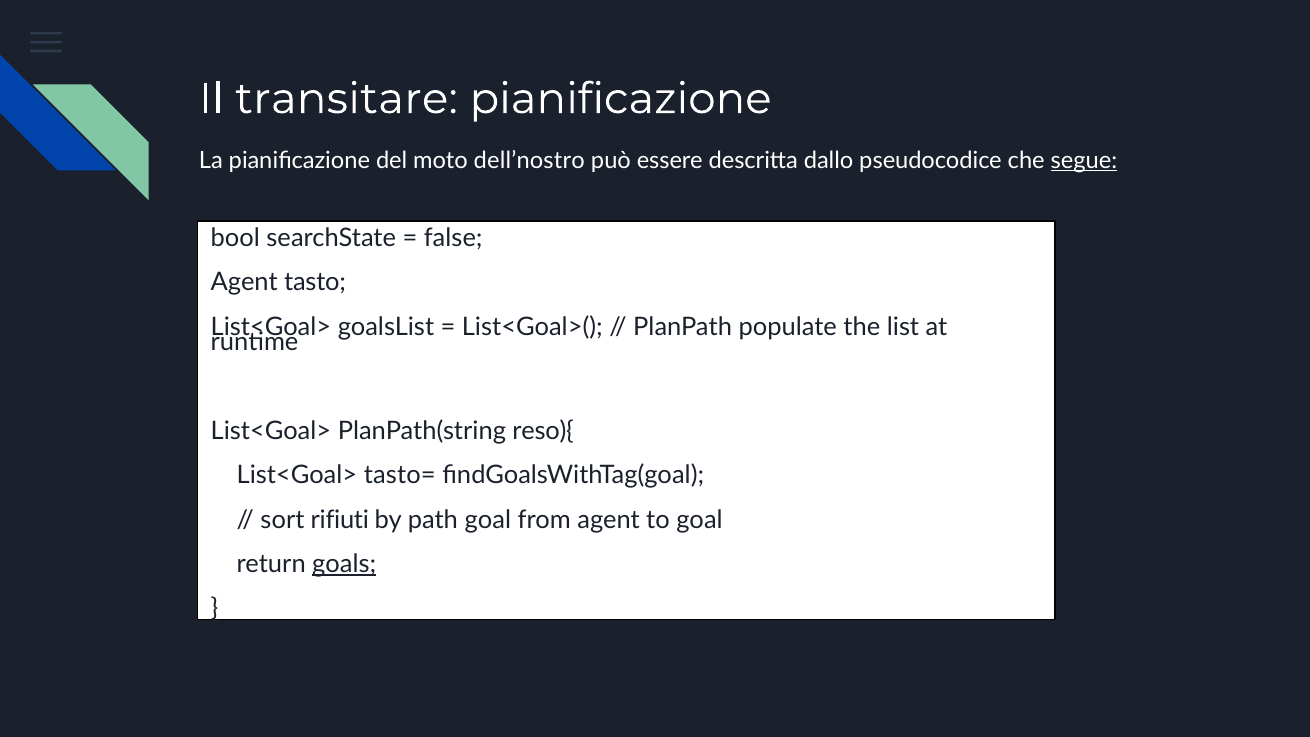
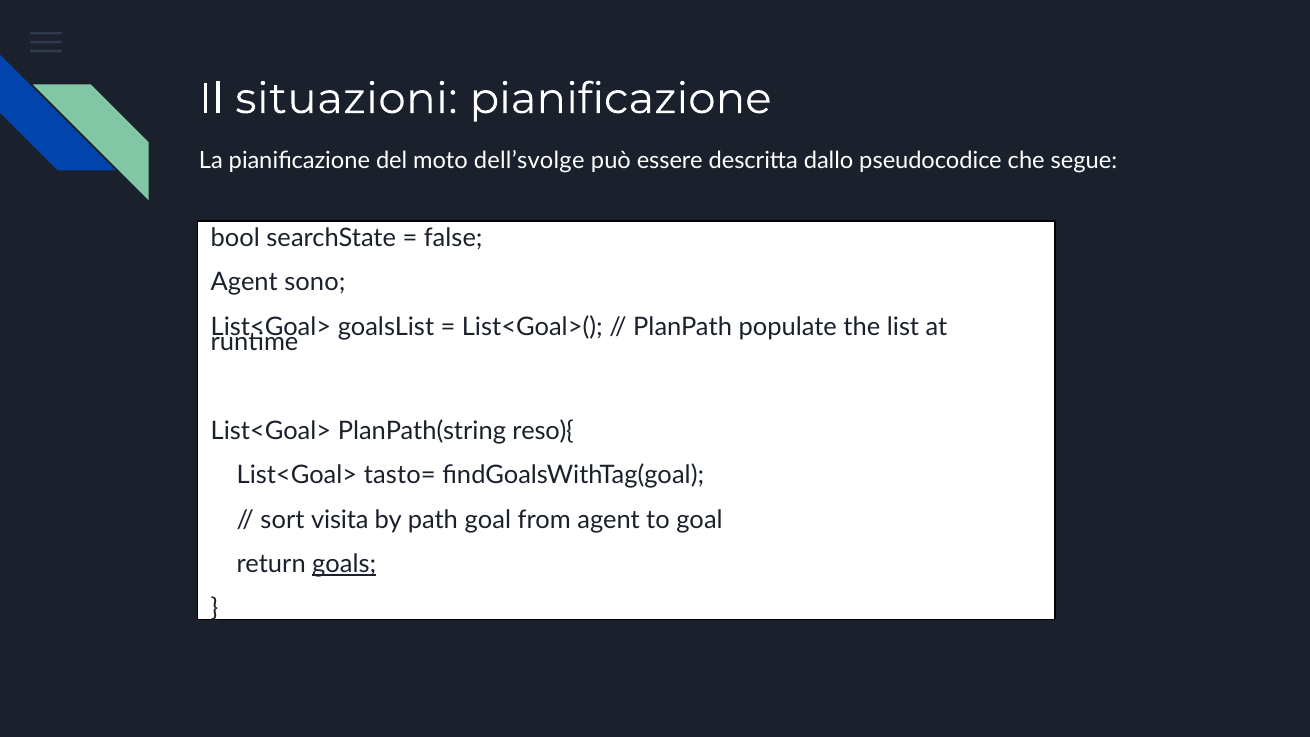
transitare: transitare -> situazioni (346, 99)
dell’nostro: dell’nostro -> dell’svolge (529, 160)
segue underline: present -> none (1084, 160)
tasto: tasto -> sono (315, 282)
rifiuti: rifiuti -> visita (340, 520)
